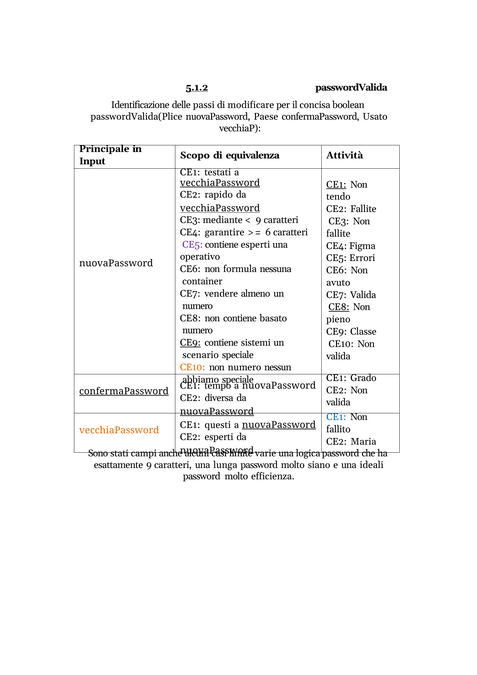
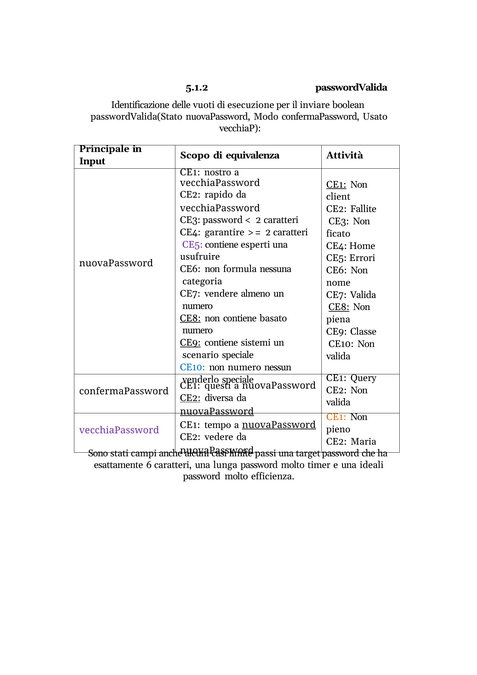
5.1.2 underline: present -> none (197, 87)
passi: passi -> vuoti (204, 105)
modificare: modificare -> esecuzione (251, 105)
concisa: concisa -> inviare (315, 105)
passwordValida(Plice: passwordValida(Plice -> passwordValida(Stato (136, 117)
Paese: Paese -> Modo (266, 117)
testati: testati -> nostro (218, 172)
vecchiaPassword underline: present -> none (220, 183)
tendo: tendo -> client (338, 197)
vecchiaPassword underline: present -> none (220, 208)
CE3 mediante: mediante -> password (223, 220)
9: 9 -> 2 (258, 220)
6: 6 -> 2 (268, 232)
fallite: fallite -> ficato (338, 234)
Figma: Figma -> Home (362, 246)
operativo: operativo -> usufruire (200, 257)
container: container -> categoria (202, 281)
avuto: avuto -> nome (338, 283)
CE8 underline: none -> present (190, 318)
pieno: pieno -> piena (338, 319)
CE10 colour: orange -> blue (193, 367)
Grado: Grado -> Query (363, 378)
abbiamo: abbiamo -> venderlo (201, 380)
tempo: tempo -> questi (218, 386)
confermaPassword underline: present -> none (124, 391)
CE2 underline: none -> present (190, 398)
CE1 colour: blue -> orange (336, 417)
questi: questi -> tempo (218, 425)
fallito: fallito -> pieno (338, 429)
vecchiaPassword colour: orange -> purple (119, 430)
CE2 esperti: esperti -> vedere (219, 437)
varie: varie -> passi (266, 453)
logica: logica -> target (308, 453)
esattamente 9: 9 -> 6 (149, 465)
siano: siano -> timer (319, 465)
